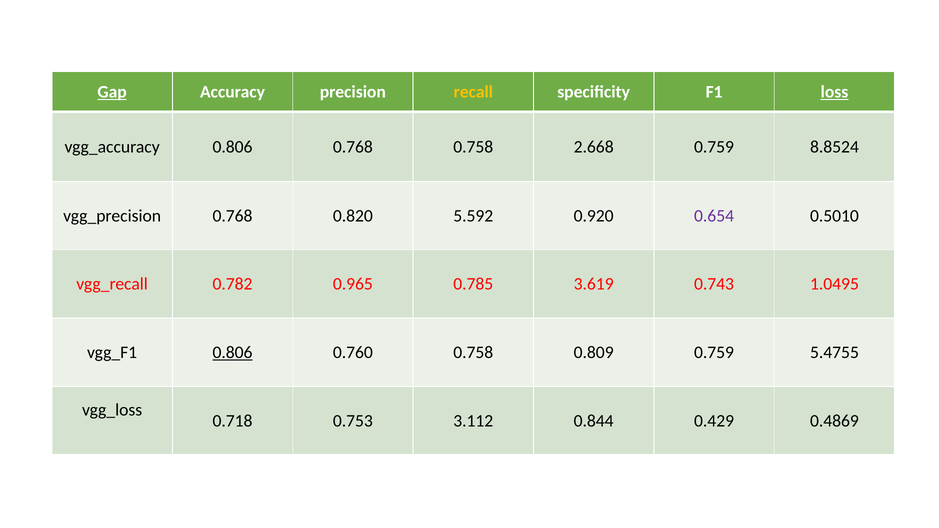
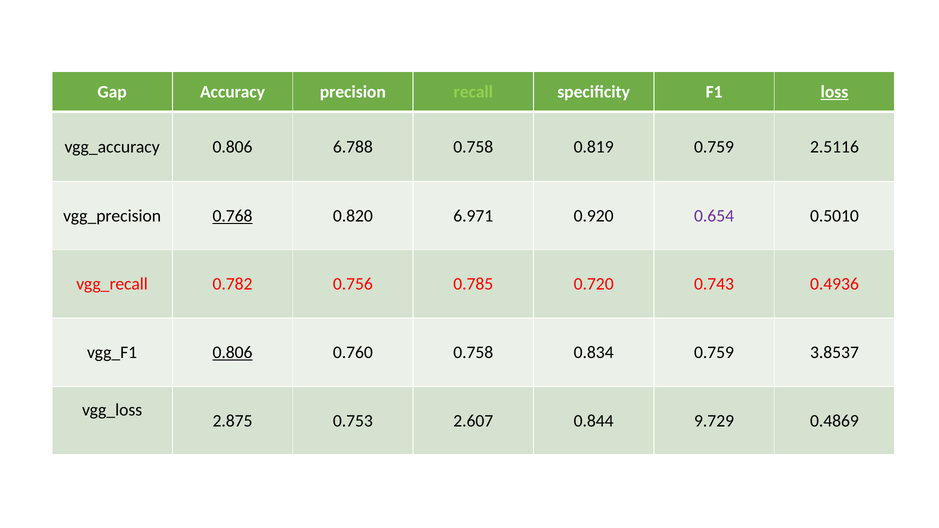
Gap underline: present -> none (112, 92)
recall colour: yellow -> light green (473, 92)
0.806 0.768: 0.768 -> 6.788 (353, 147)
2.668: 2.668 -> 0.819 (594, 147)
8.8524: 8.8524 -> 2.5116 (834, 147)
0.768 underline: none -> present (233, 216)
5.592: 5.592 -> 6.971 (473, 216)
0.965: 0.965 -> 0.756 (353, 284)
3.619: 3.619 -> 0.720 (594, 284)
1.0495: 1.0495 -> 0.4936 (834, 284)
0.809: 0.809 -> 0.834 (594, 353)
5.4755: 5.4755 -> 3.8537 (834, 353)
0.718: 0.718 -> 2.875 (233, 421)
3.112: 3.112 -> 2.607 (473, 421)
0.429: 0.429 -> 9.729 (714, 421)
